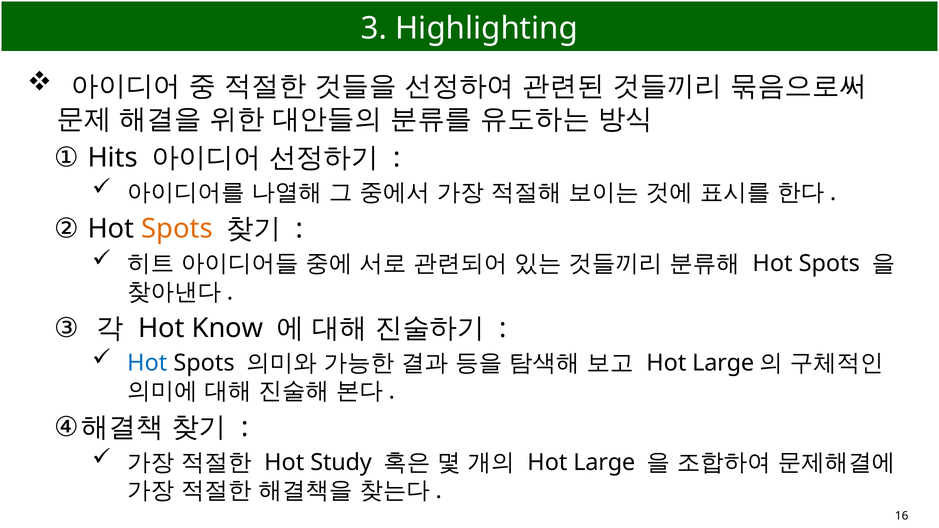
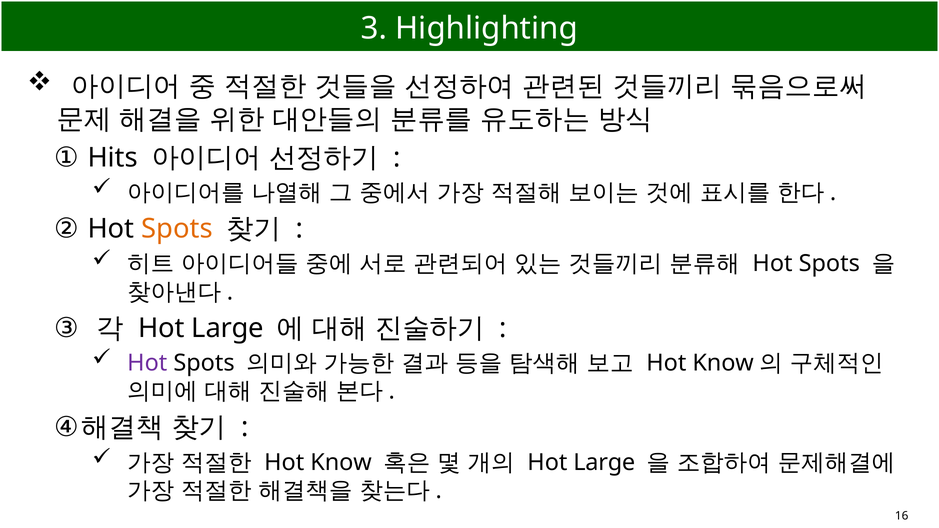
Know: Know -> Large (228, 328)
Hot colour: blue -> purple (147, 363)
Large: Large -> Know (723, 363)
Study: Study -> Know (341, 463)
